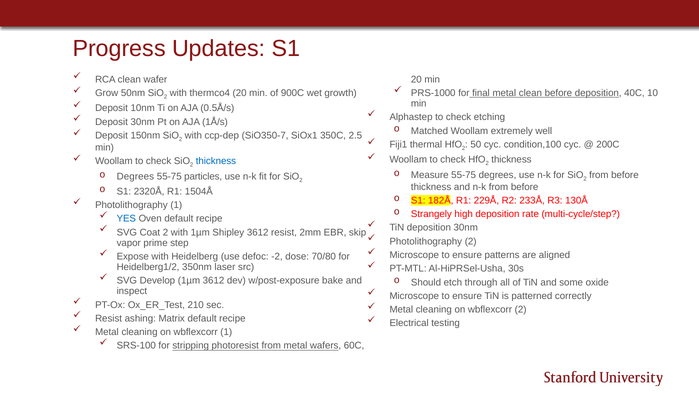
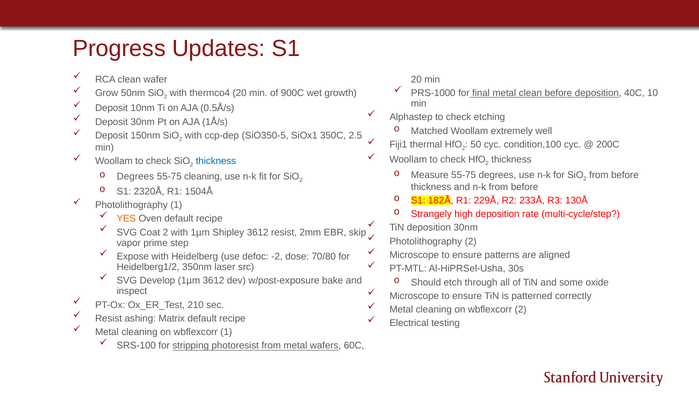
SiO350-7: SiO350-7 -> SiO350-5 (265, 136)
55-75 particles: particles -> cleaning (203, 176)
YES colour: blue -> orange (126, 219)
